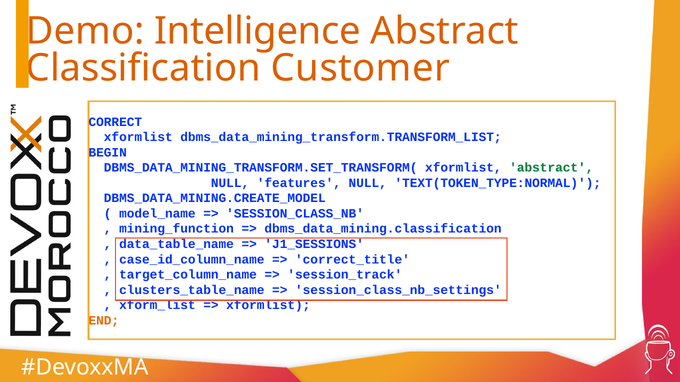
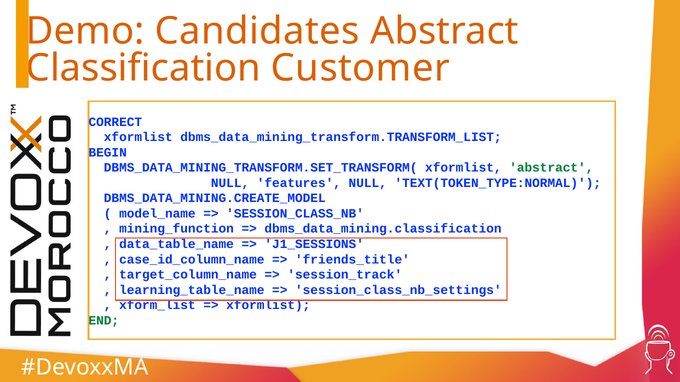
Intelligence: Intelligence -> Candidates (257, 31)
correct_title: correct_title -> friends_title (352, 260)
clusters_table_name: clusters_table_name -> learning_table_name (192, 290)
END colour: orange -> green (104, 321)
